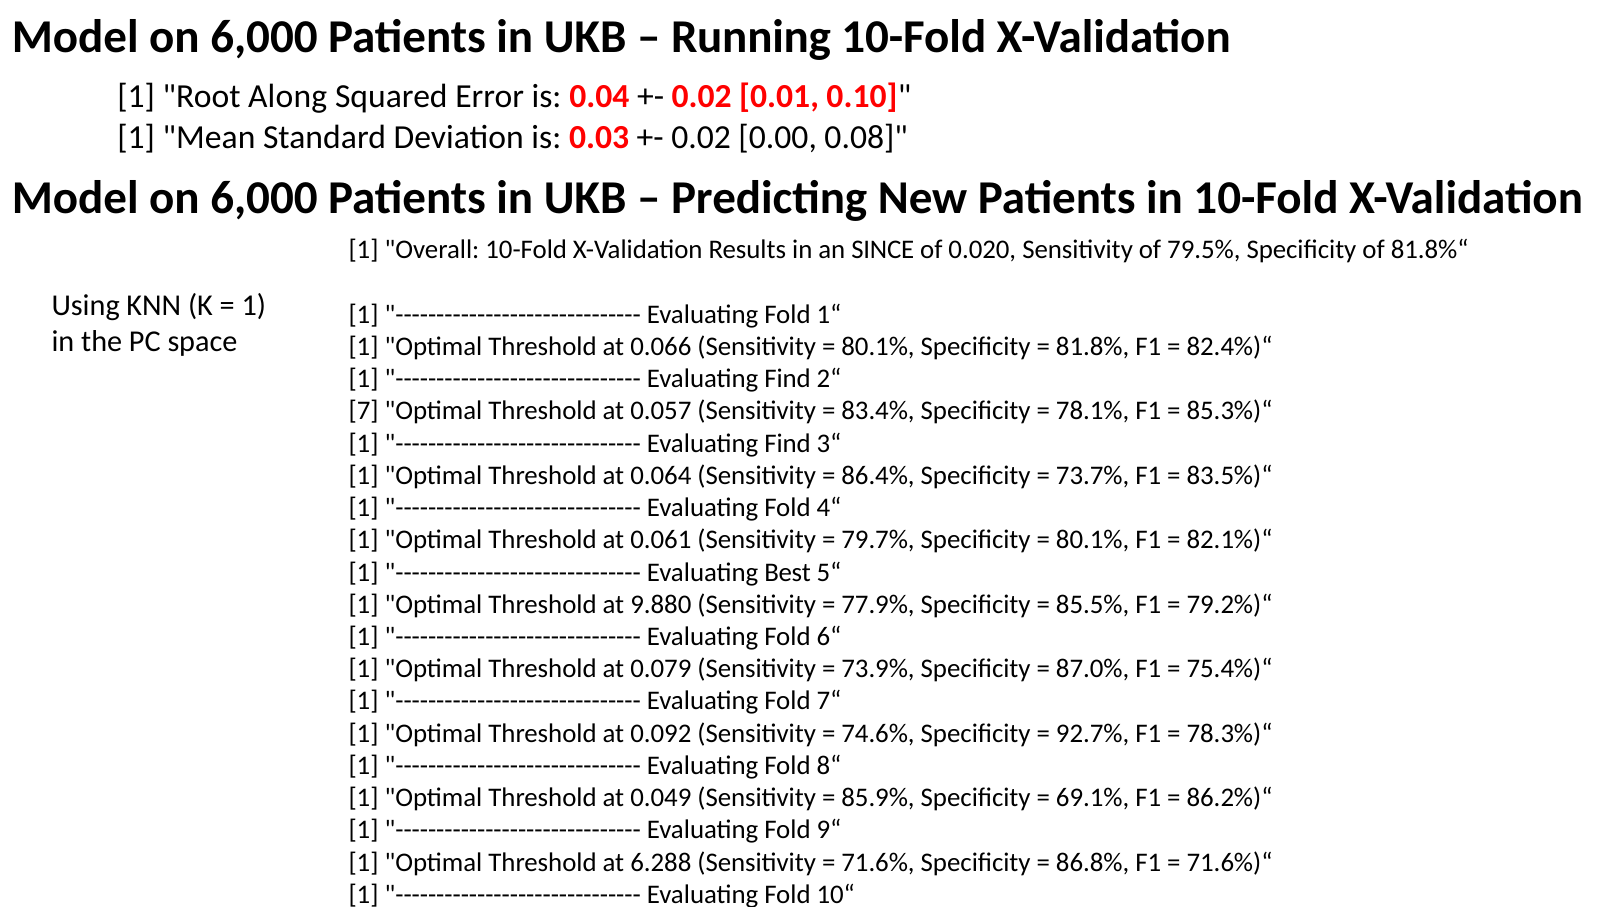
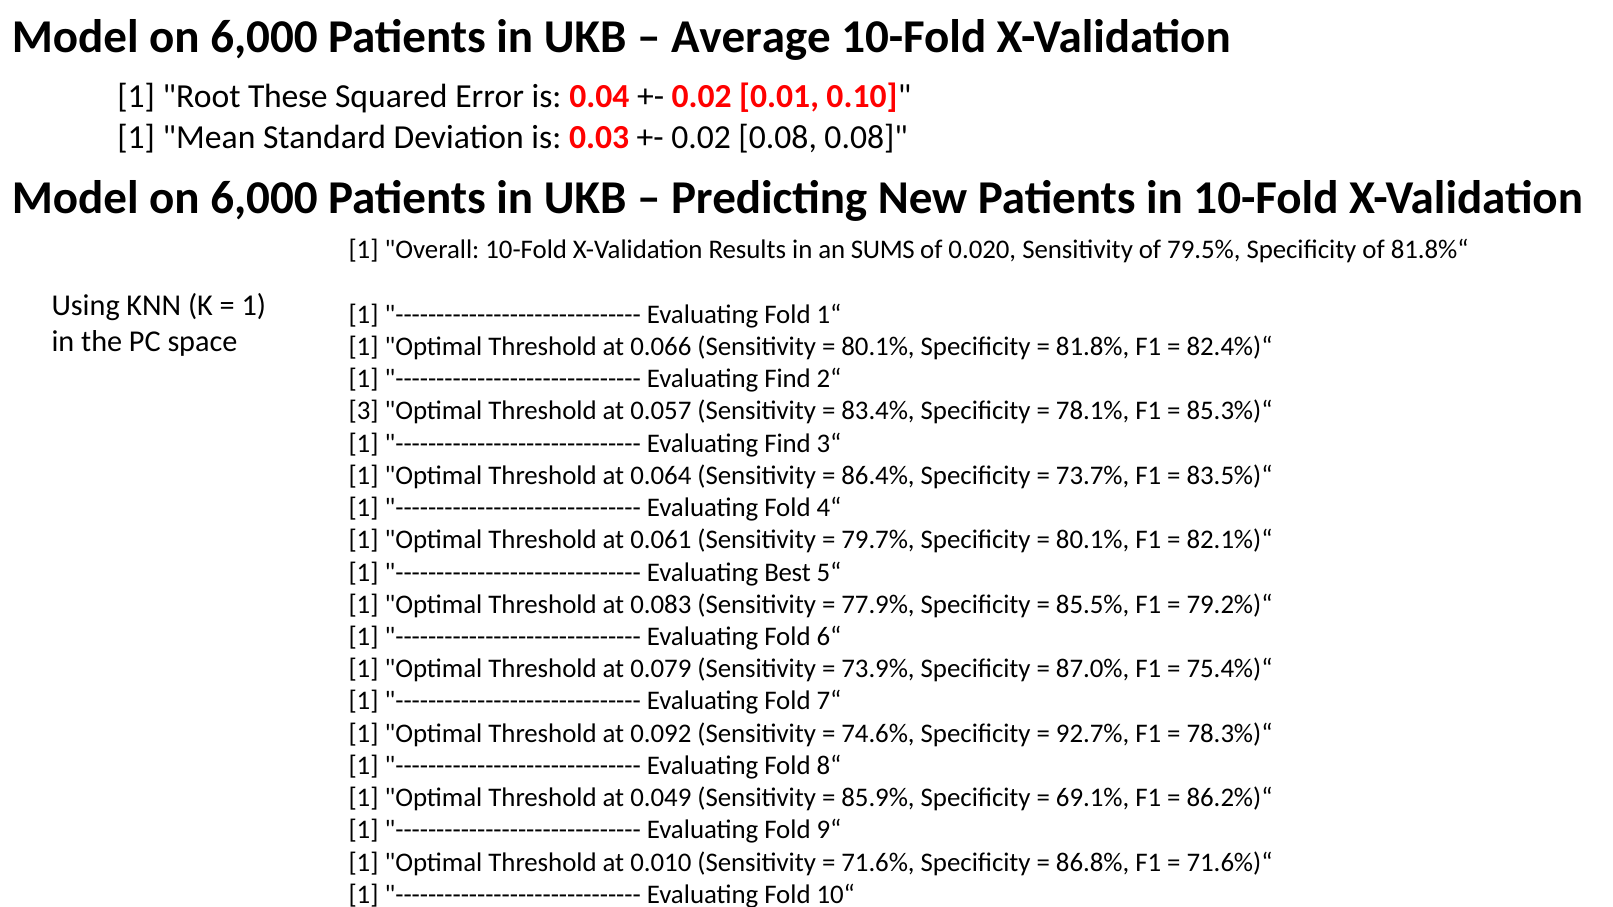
Running: Running -> Average (751, 37)
Along: Along -> These (288, 97)
0.02 0.00: 0.00 -> 0.08 (778, 137)
SINCE: SINCE -> SUMS (883, 250)
7: 7 -> 3 (364, 411)
9.880: 9.880 -> 0.083 (661, 605)
6.288: 6.288 -> 0.010 (661, 863)
